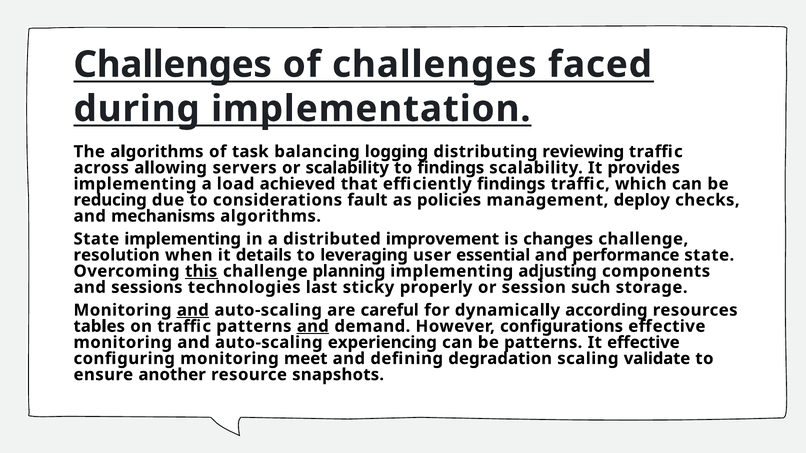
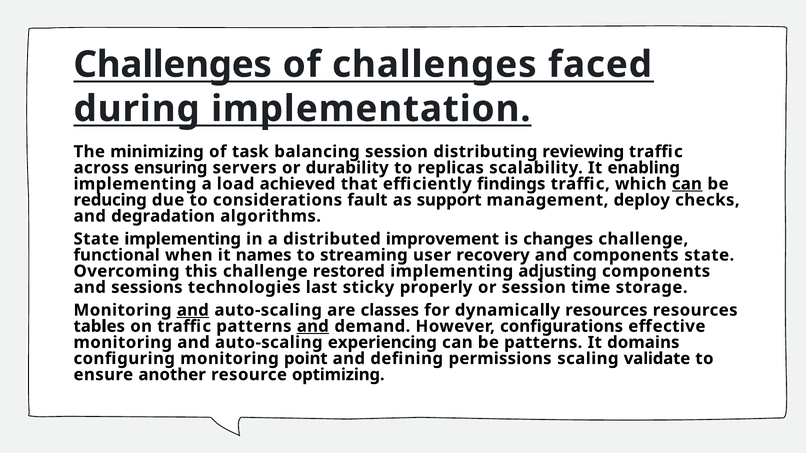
The algorithms: algorithms -> minimizing (157, 152)
balancing logging: logging -> session (396, 152)
allowing: allowing -> ensuring (171, 168)
or scalability: scalability -> durability (347, 168)
to findings: findings -> replicas (451, 168)
provides: provides -> enabling (644, 168)
can underline: none -> present (687, 184)
policies: policies -> support (449, 200)
mechanisms: mechanisms -> degradation (163, 216)
resolution: resolution -> functional (117, 255)
details: details -> names (264, 255)
leveraging: leveraging -> streaming (364, 255)
essential: essential -> recovery (493, 255)
and performance: performance -> components (626, 255)
this underline: present -> none (201, 271)
planning: planning -> restored (349, 271)
such: such -> time (591, 288)
careful: careful -> classes (390, 310)
dynamically according: according -> resources (606, 310)
It effective: effective -> domains (643, 343)
meet: meet -> point (306, 359)
degradation: degradation -> permissions (500, 359)
snapshots: snapshots -> optimizing (338, 375)
